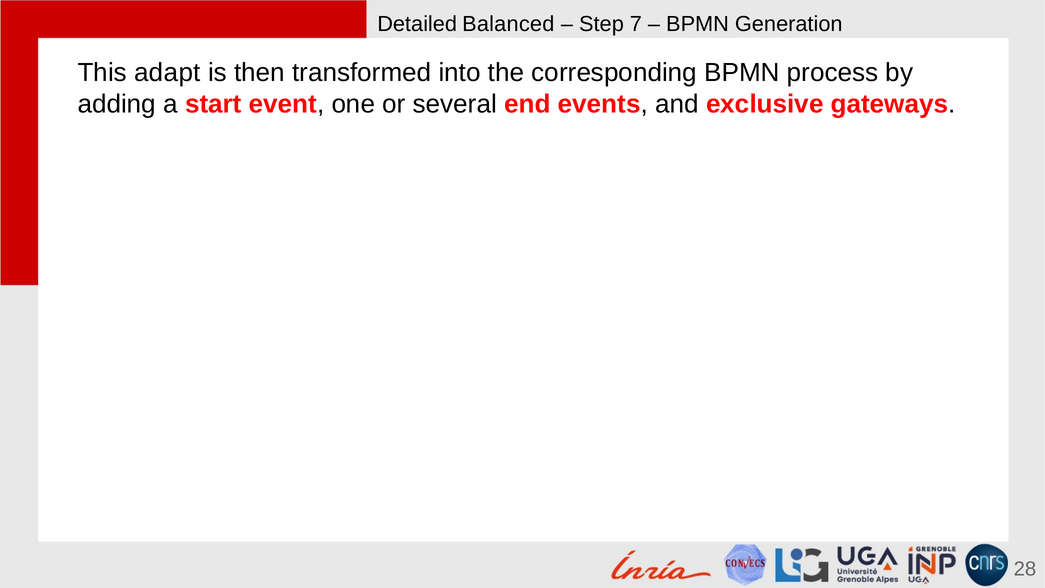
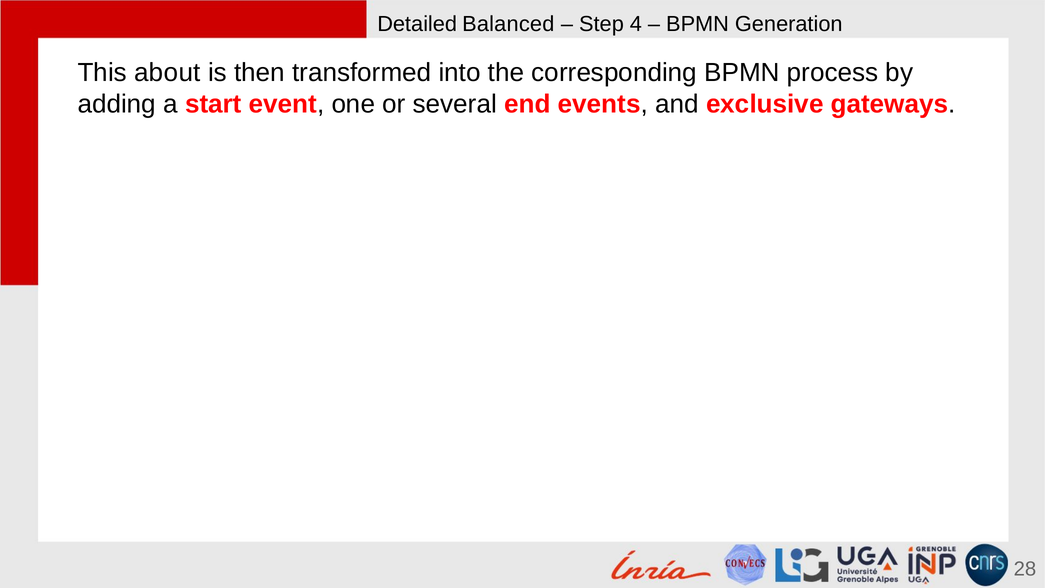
7: 7 -> 4 (636, 24)
adapt: adapt -> about (167, 73)
